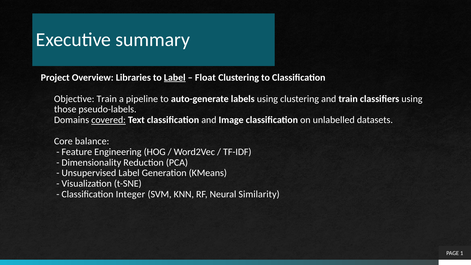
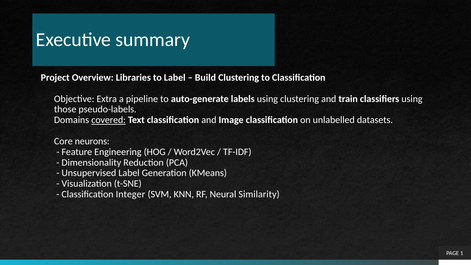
Label underline: present -> none (175, 78)
Float: Float -> Build (205, 78)
Train: Train -> Extra (107, 99)
balance: balance -> neurons (92, 141)
